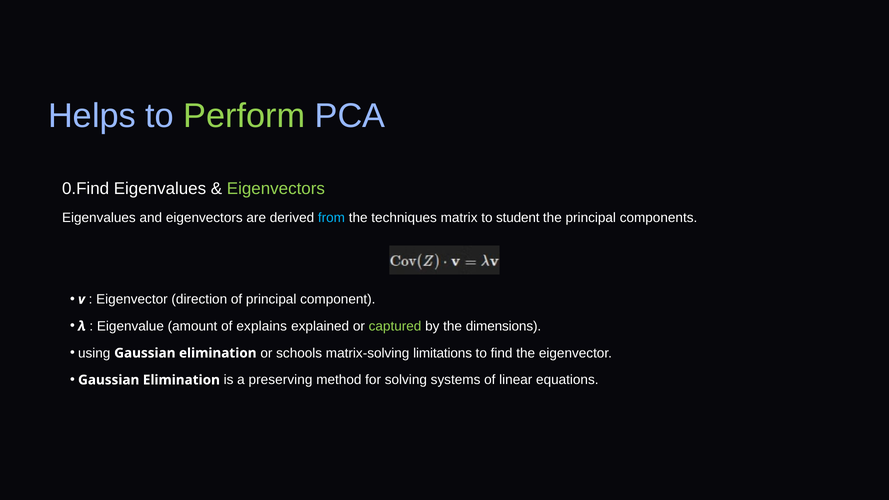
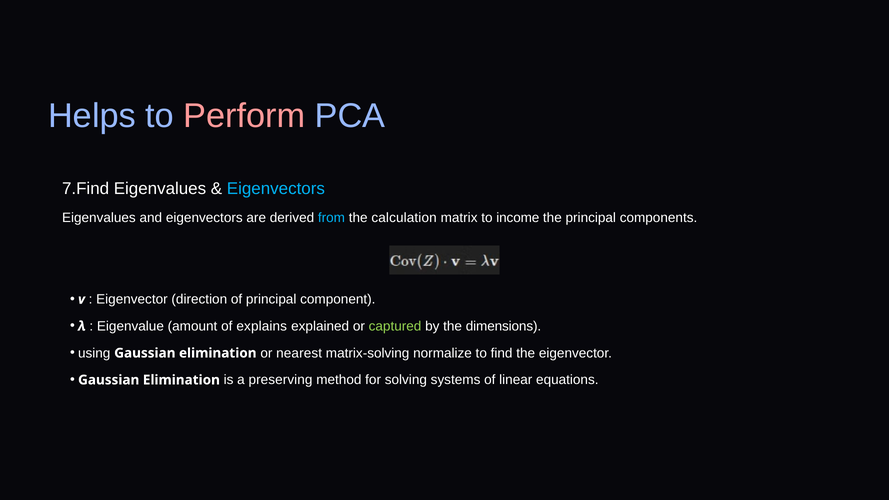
Perform colour: light green -> pink (244, 116)
0.Find: 0.Find -> 7.Find (86, 189)
Eigenvectors colour: light green -> light blue (276, 189)
techniques: techniques -> calculation (404, 218)
student: student -> income (518, 218)
schools: schools -> nearest (299, 353)
limitations: limitations -> normalize (443, 353)
